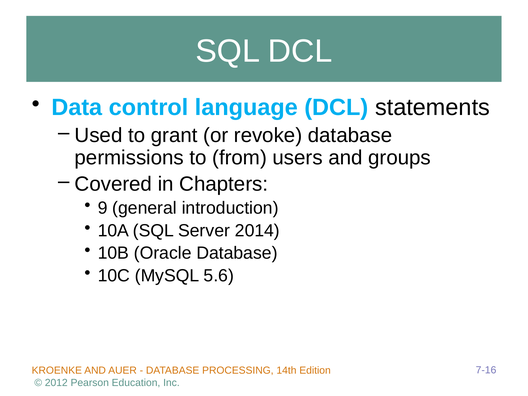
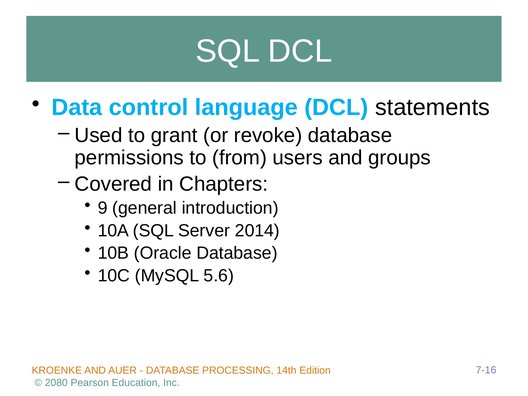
2012: 2012 -> 2080 (56, 383)
